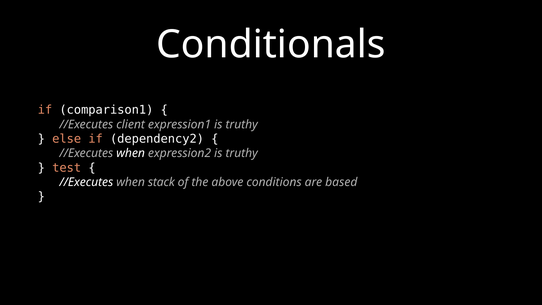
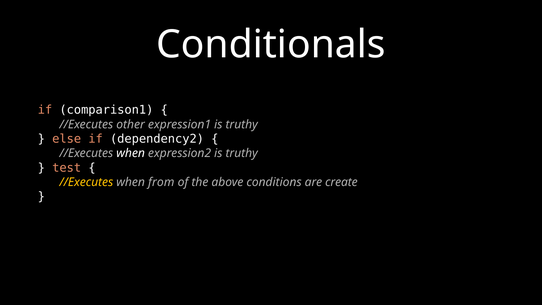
client: client -> other (131, 124)
//Executes colour: white -> yellow (86, 182)
stack: stack -> from (161, 182)
based: based -> create (341, 182)
